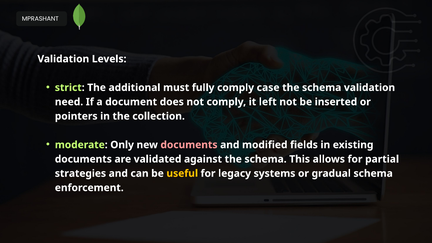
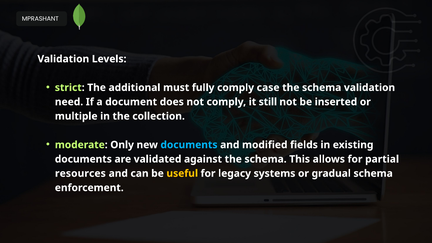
left: left -> still (268, 102)
pointers: pointers -> multiple (76, 116)
documents colour: pink -> light blue (189, 145)
strategies: strategies -> resources (80, 173)
